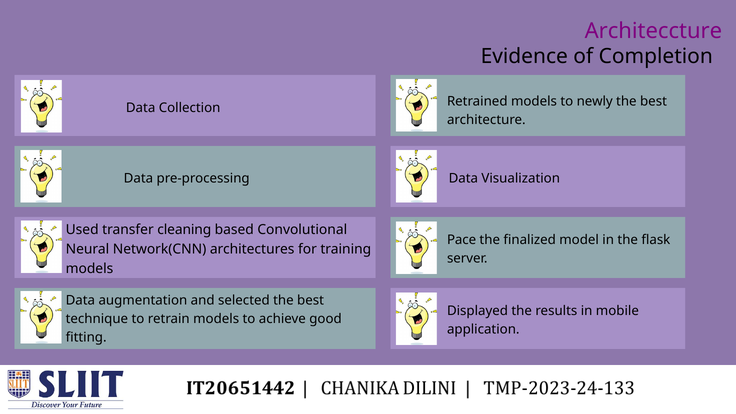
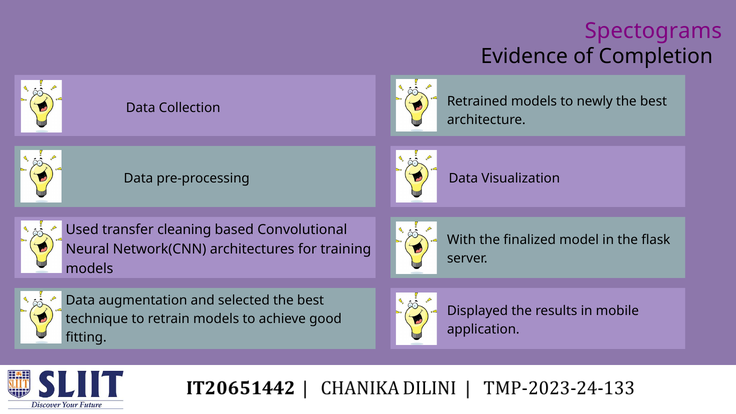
Architeccture: Architeccture -> Spectograms (653, 31)
Pace: Pace -> With (461, 240)
